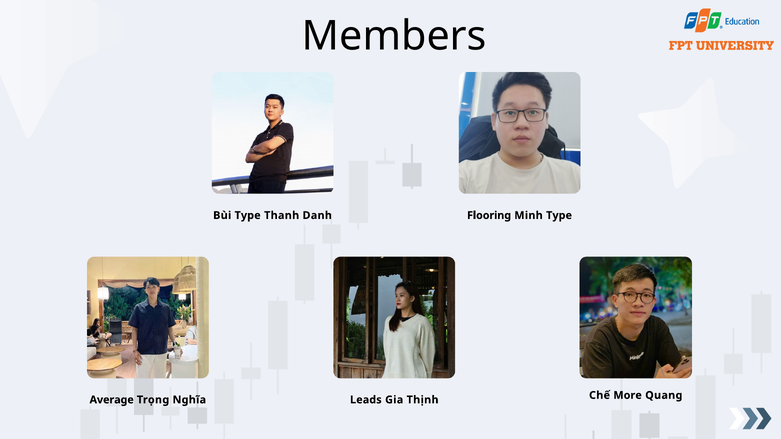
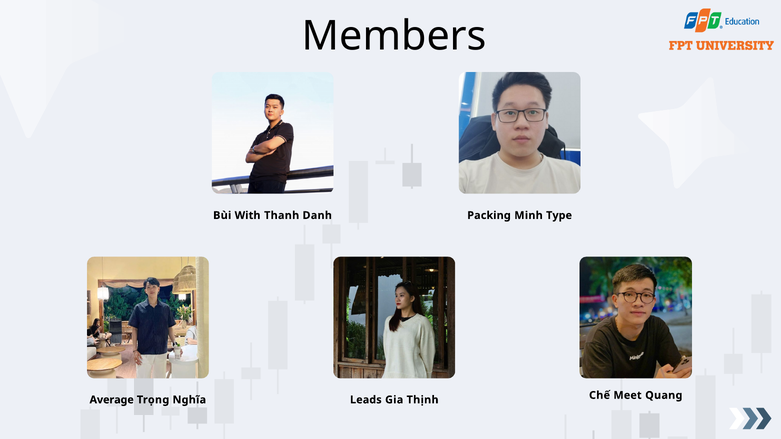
Bùi Type: Type -> With (248, 216)
Flooring: Flooring -> Packing (489, 216)
More: More -> Meet (628, 396)
